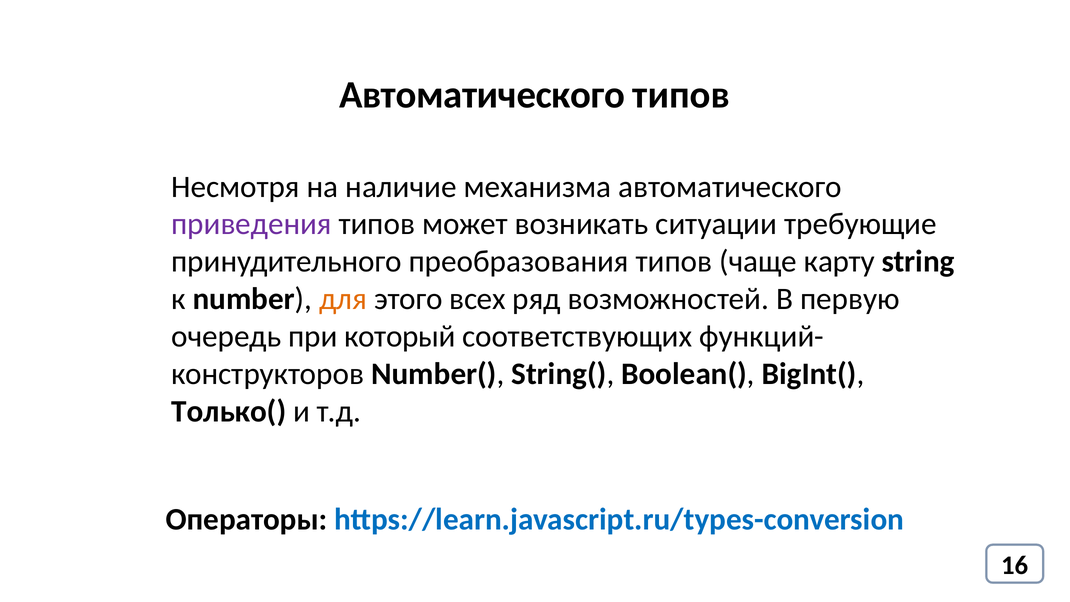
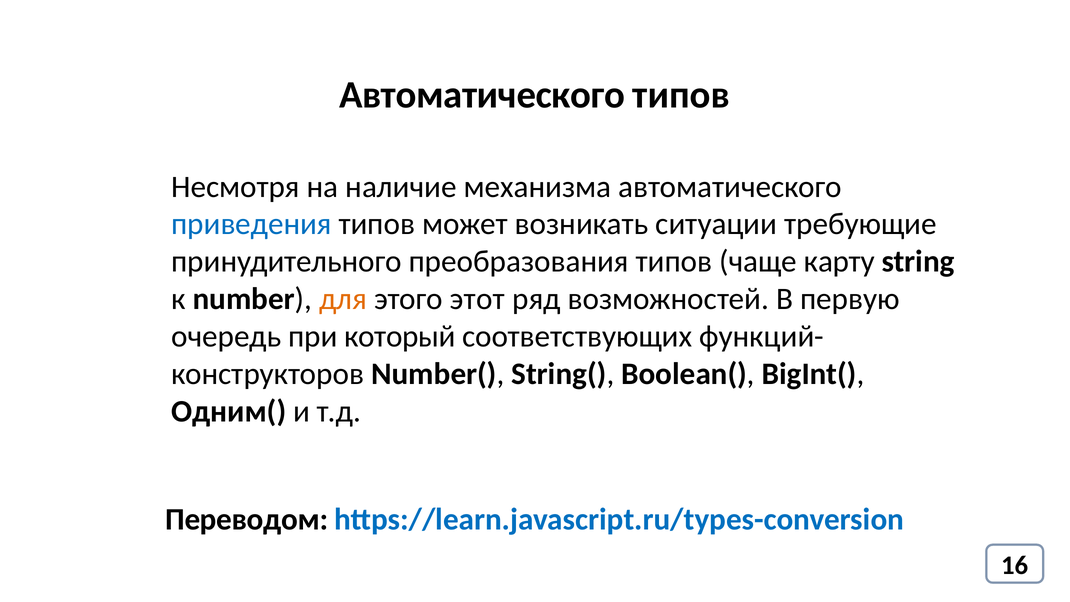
приведения colour: purple -> blue (251, 224)
всех: всех -> этот (477, 299)
Только(: Только( -> Одним( (229, 411)
Операторы: Операторы -> Переводом (247, 519)
